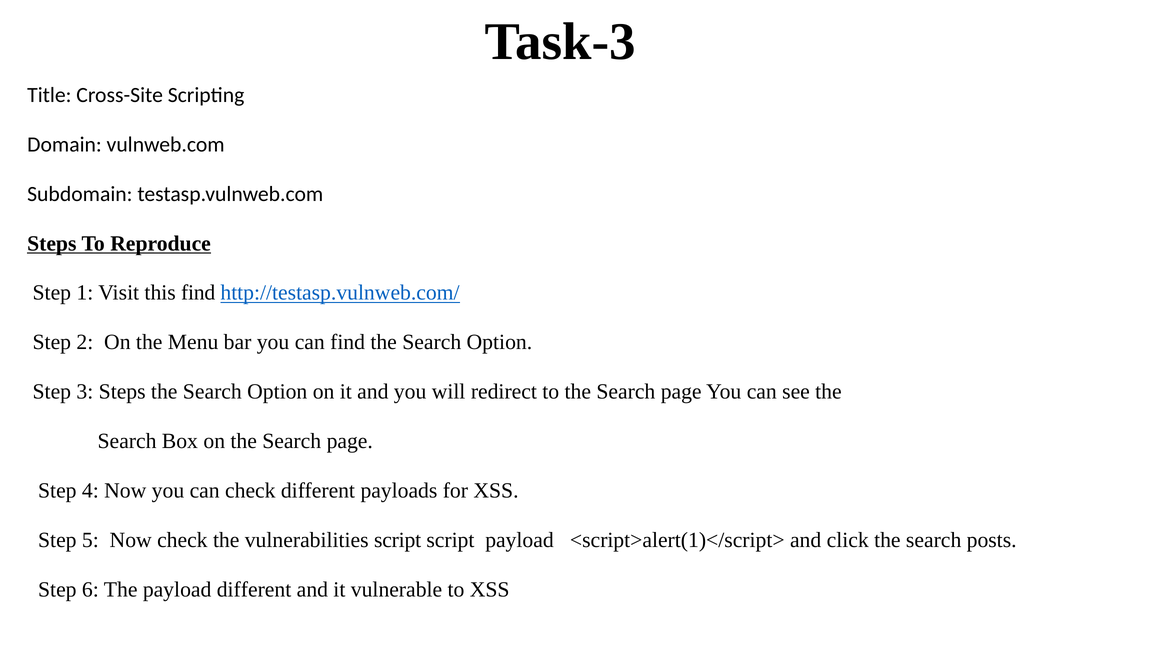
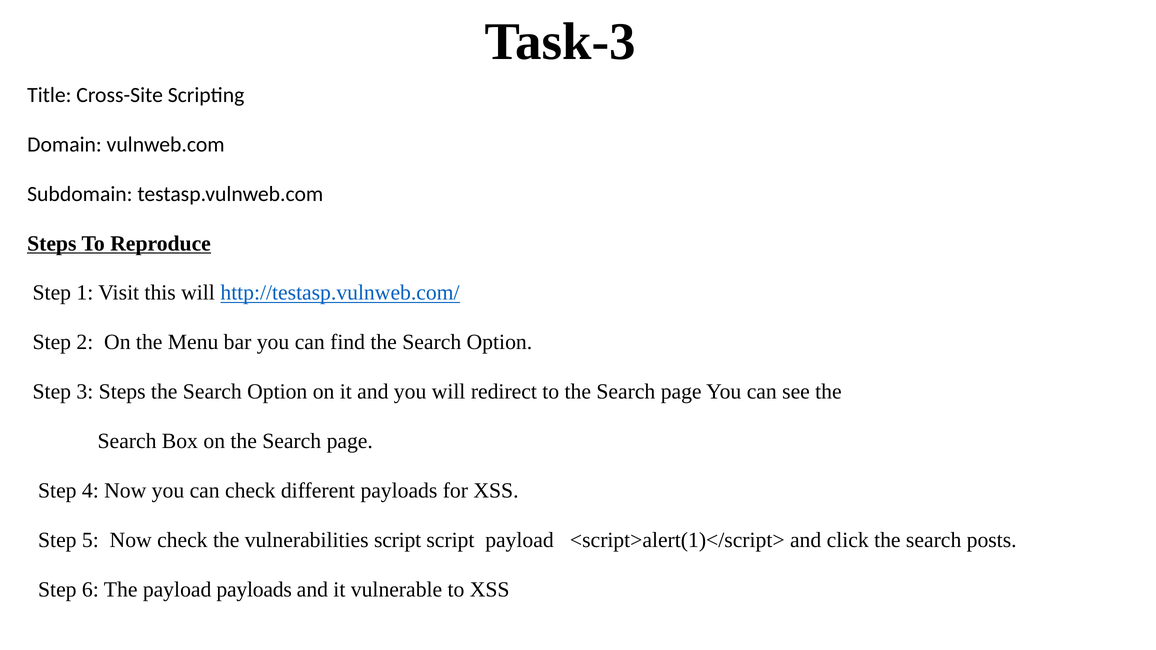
this find: find -> will (198, 293)
payload different: different -> payloads (254, 590)
